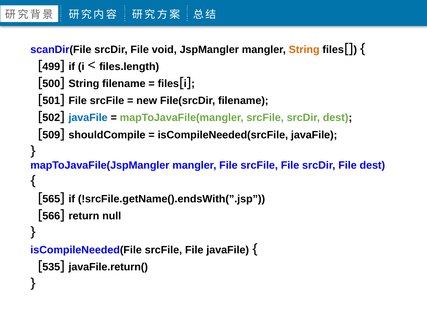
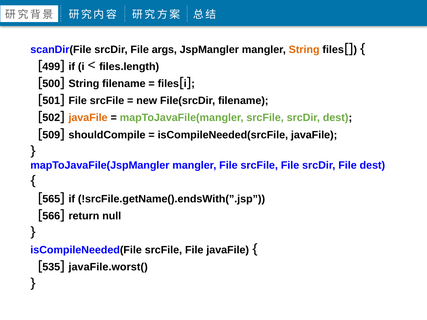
void: void -> args (164, 50)
javaFile colour: blue -> orange (88, 118)
javaFile.return(: javaFile.return( -> javaFile.worst( (108, 267)
